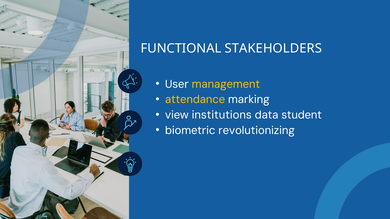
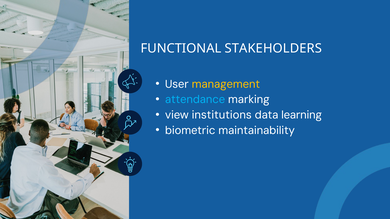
attendance colour: yellow -> light blue (195, 100)
student: student -> learning (302, 115)
revolutionizing: revolutionizing -> maintainability (257, 131)
